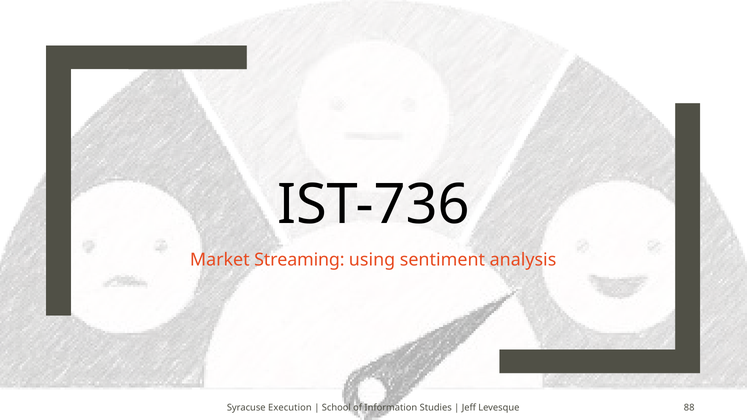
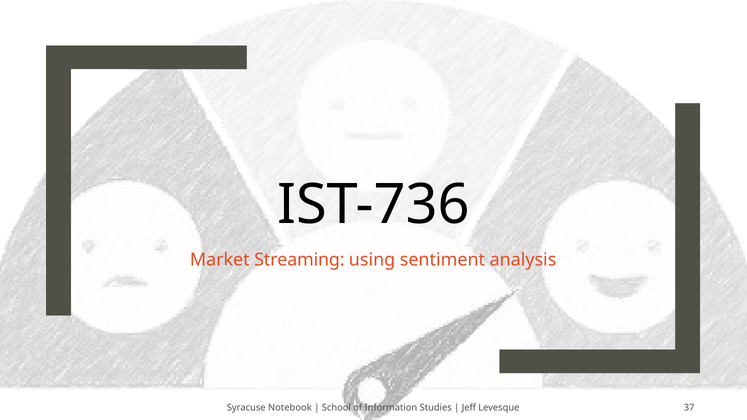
Execution: Execution -> Notebook (290, 408)
88: 88 -> 37 (689, 408)
